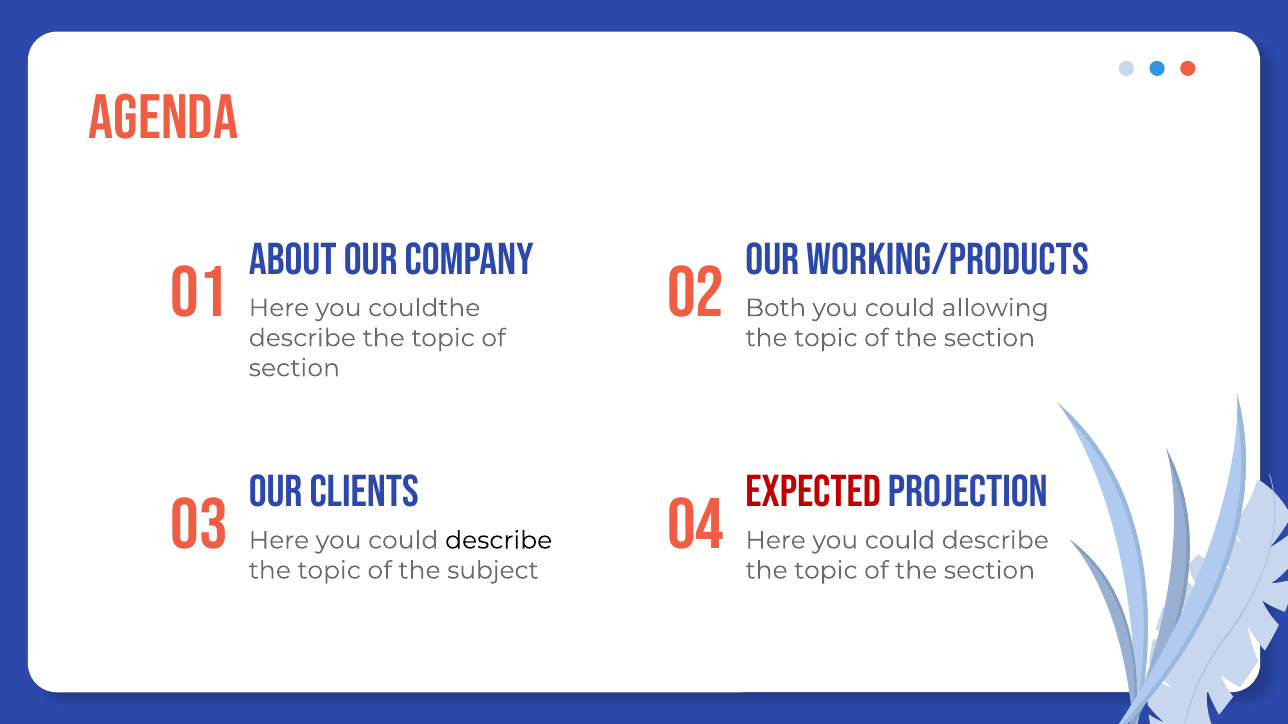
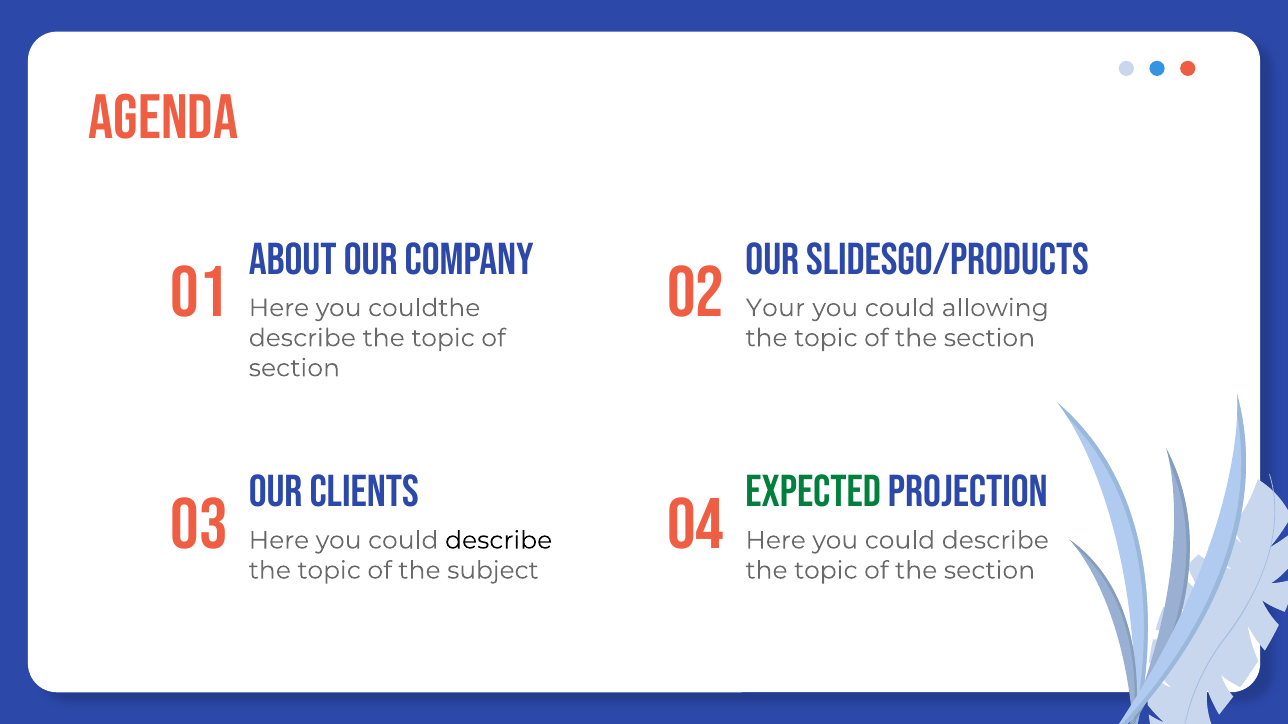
Working/Products: Working/Products -> Slidesgo/Products (948, 260)
Both: Both -> Your (776, 308)
Expected colour: red -> green (813, 493)
